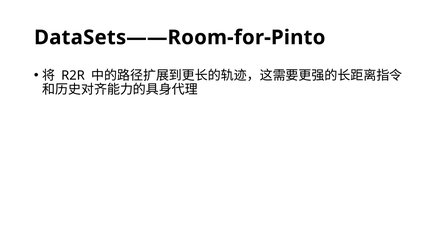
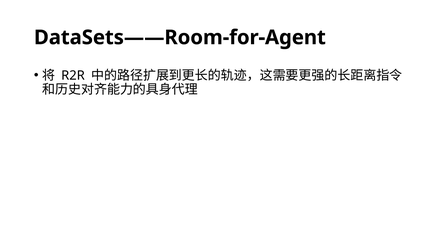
DataSets——Room-for-Pinto: DataSets——Room-for-Pinto -> DataSets——Room-for-Agent (180, 37)
